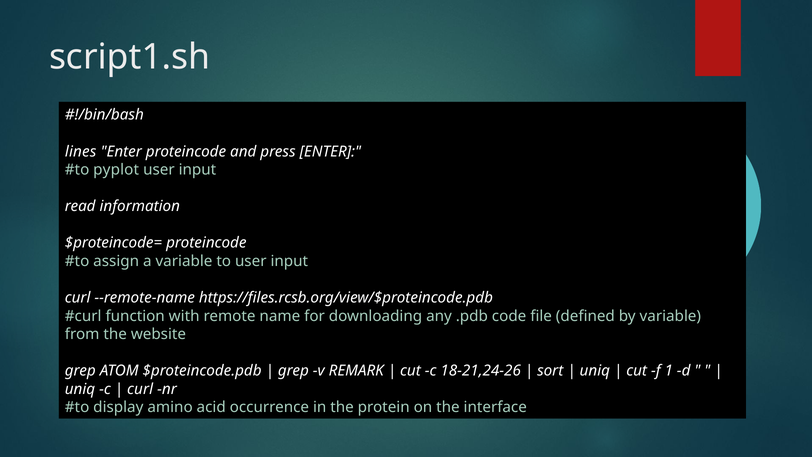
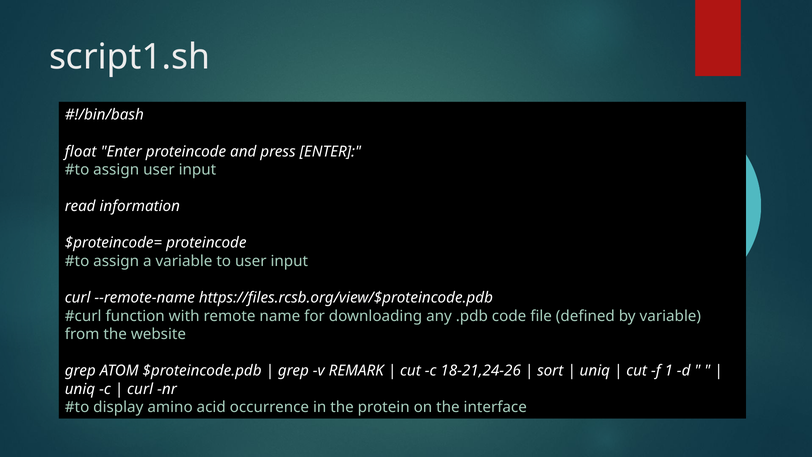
lines: lines -> float (81, 151)
pyplot: pyplot -> assign (116, 170)
